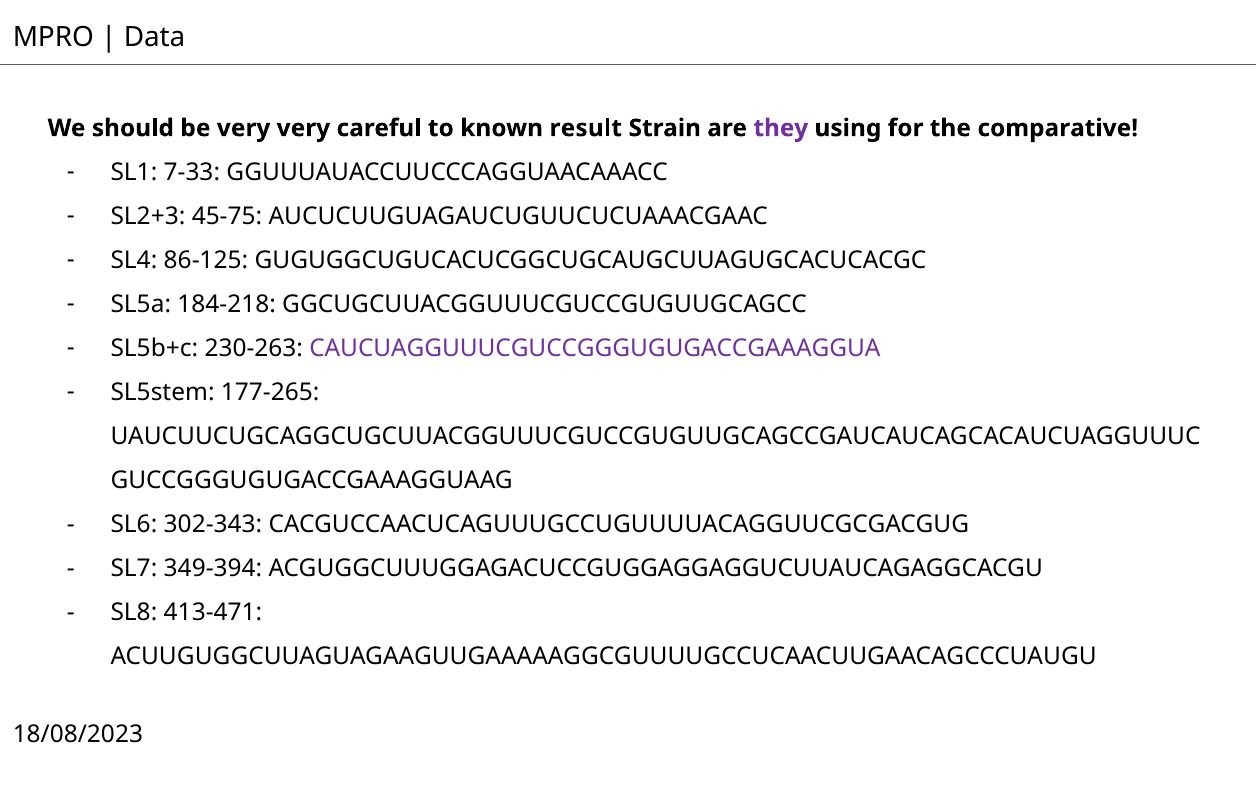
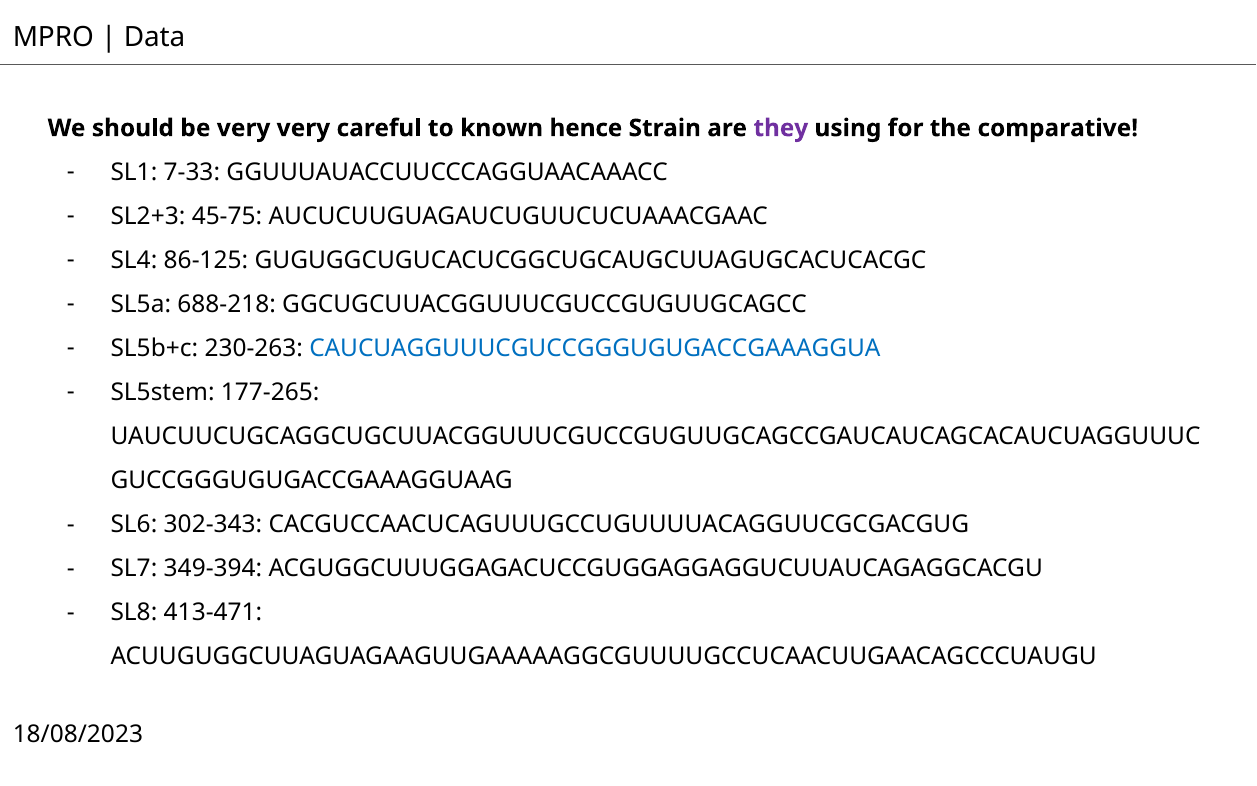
result: result -> hence (586, 128)
184-218: 184-218 -> 688-218 (227, 304)
CAUCUAGGUUUCGUCCGGGUGUGACCGAAAGGUA colour: purple -> blue (595, 348)
